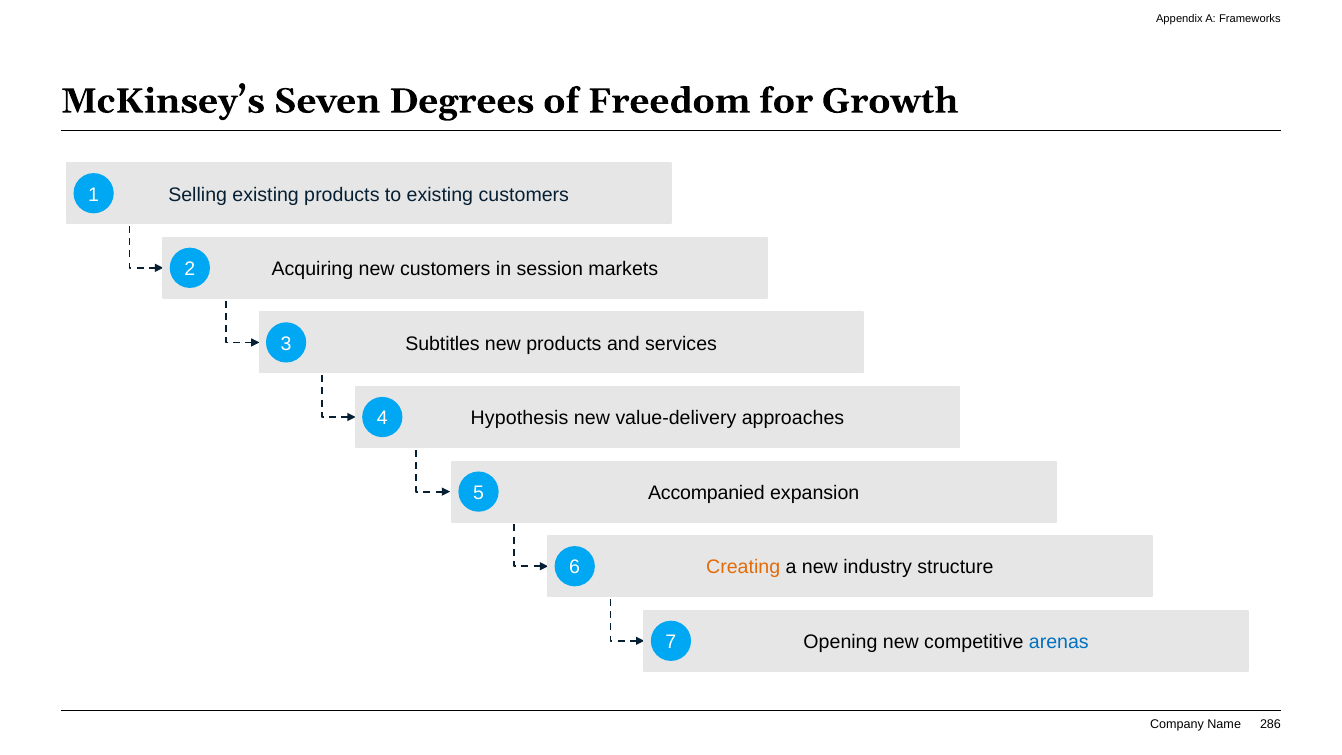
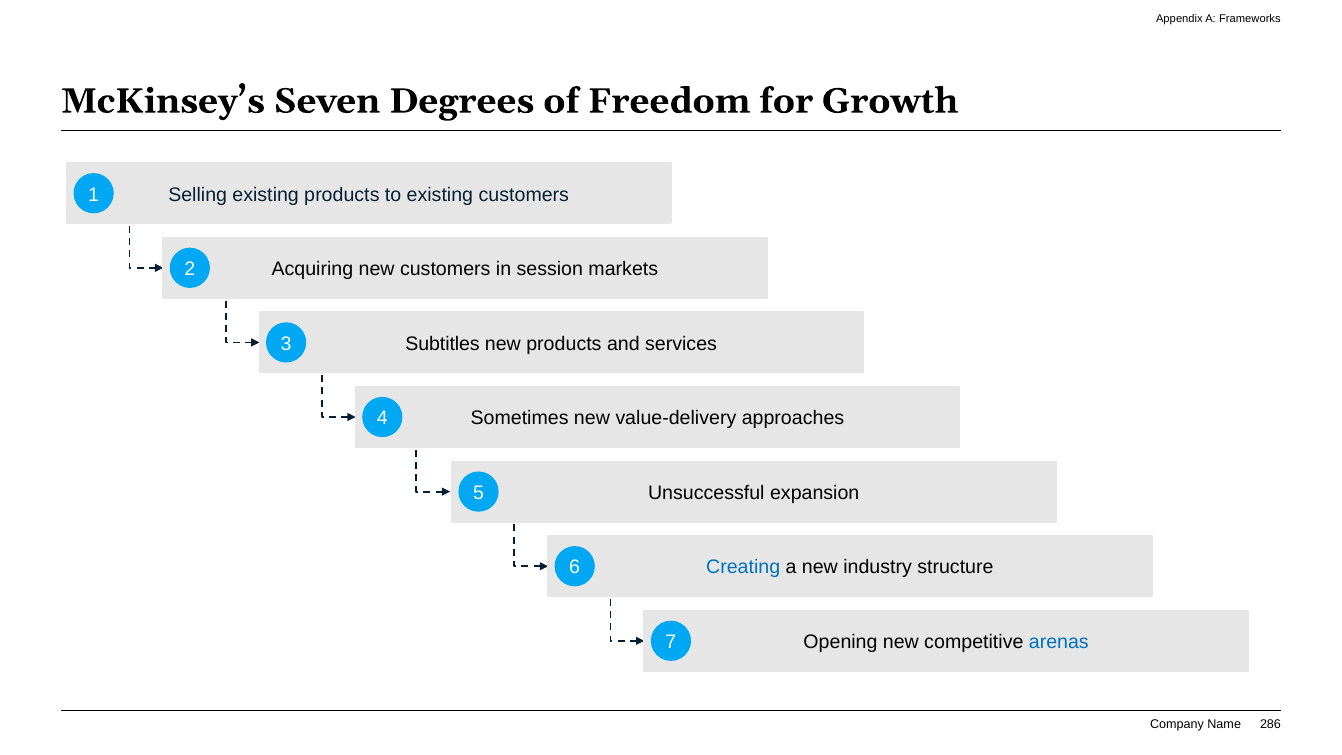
Hypothesis: Hypothesis -> Sometimes (520, 418)
Accompanied: Accompanied -> Unsuccessful (706, 493)
Creating colour: orange -> blue (743, 567)
